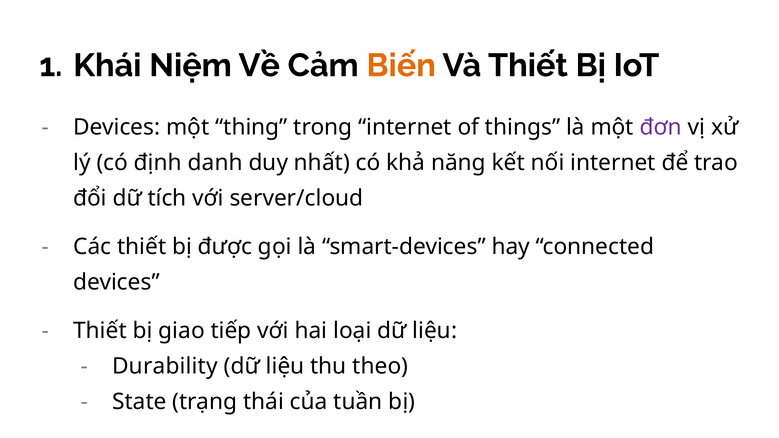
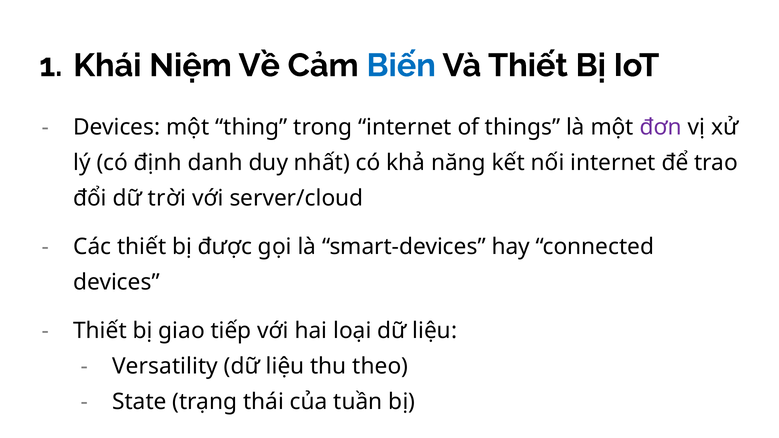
Biến colour: orange -> blue (401, 66)
tích: tích -> trời (167, 198)
Durability: Durability -> Versatility (165, 367)
